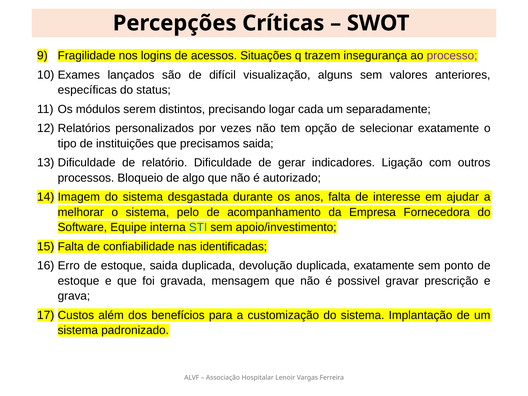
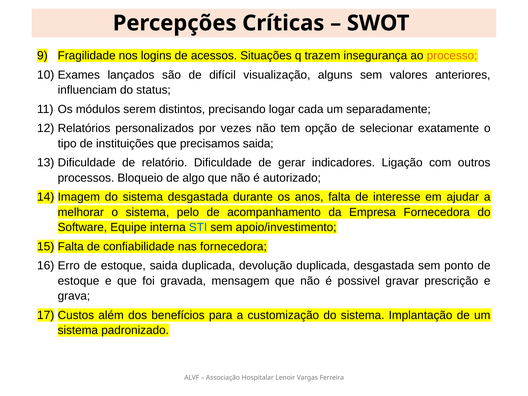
processo colour: purple -> orange (452, 56)
específicas: específicas -> influenciam (87, 90)
nas identificadas: identificadas -> fornecedora (233, 247)
duplicada exatamente: exatamente -> desgastada (384, 266)
